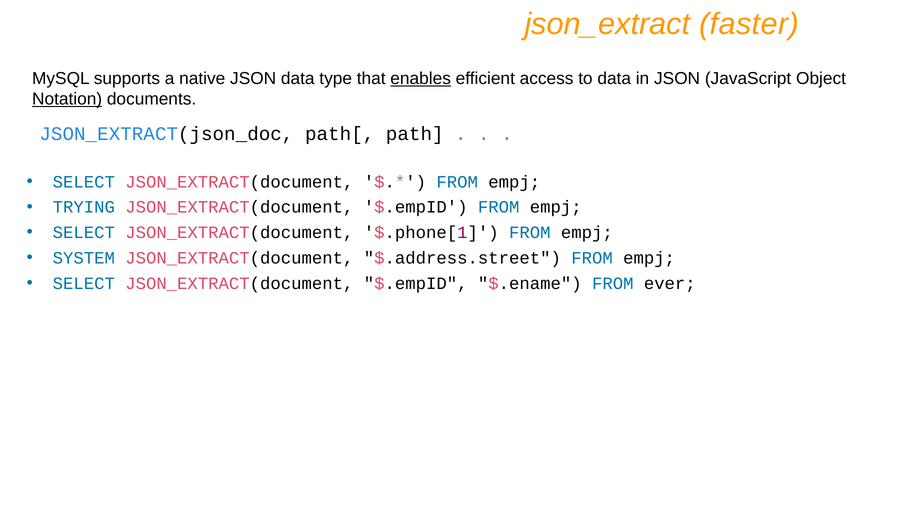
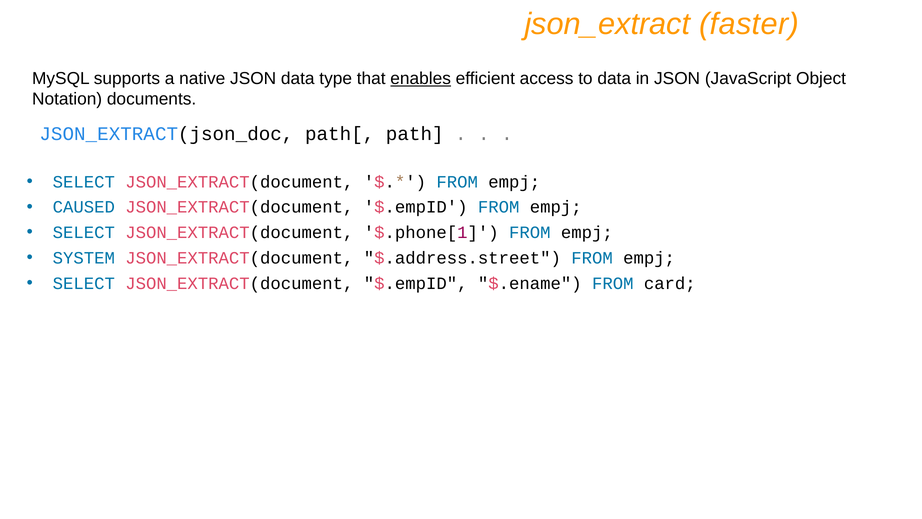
Notation underline: present -> none (67, 99)
TRYING: TRYING -> CAUSED (84, 207)
ever: ever -> card (670, 283)
